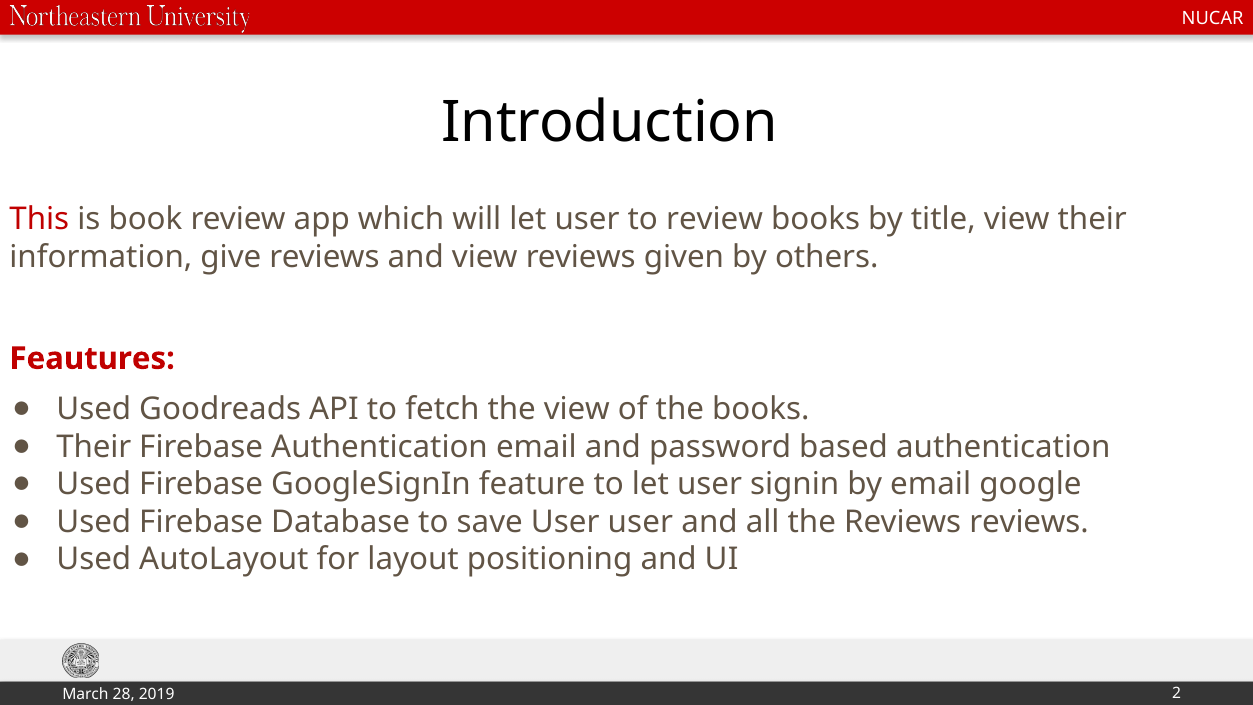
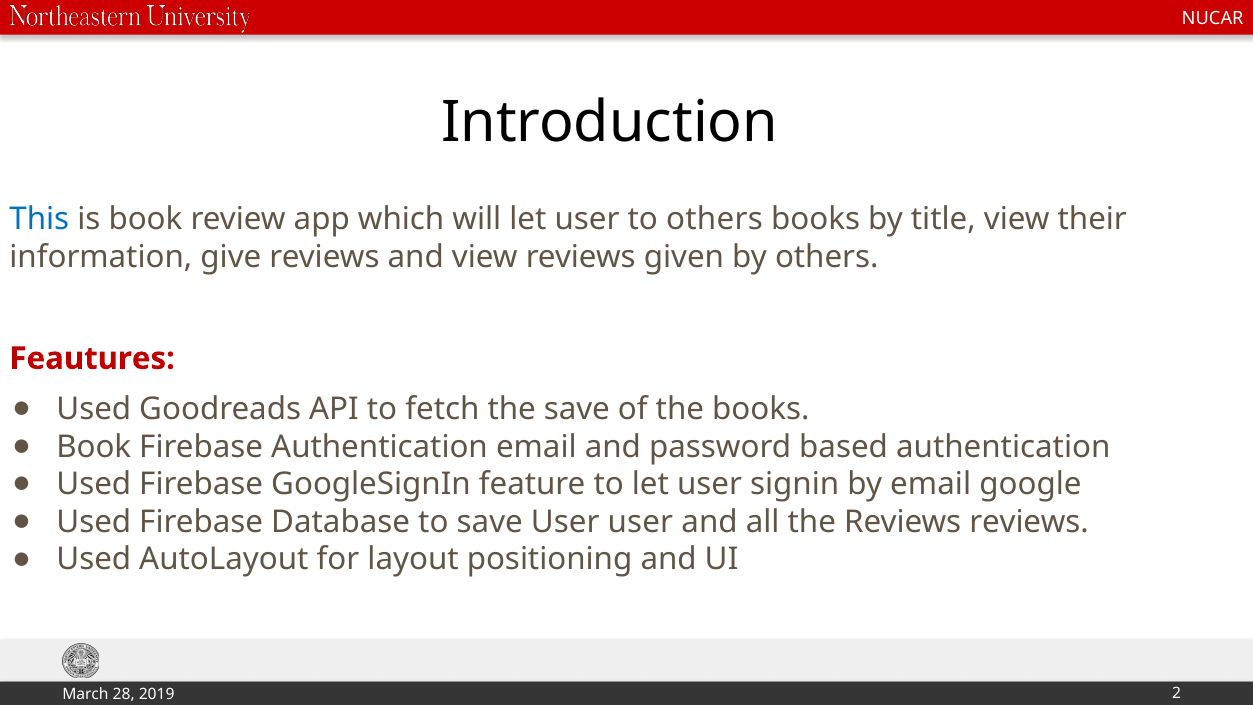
This colour: red -> blue (39, 220)
to review: review -> others (714, 220)
the view: view -> save (577, 409)
Their: Their -> Book (94, 447)
